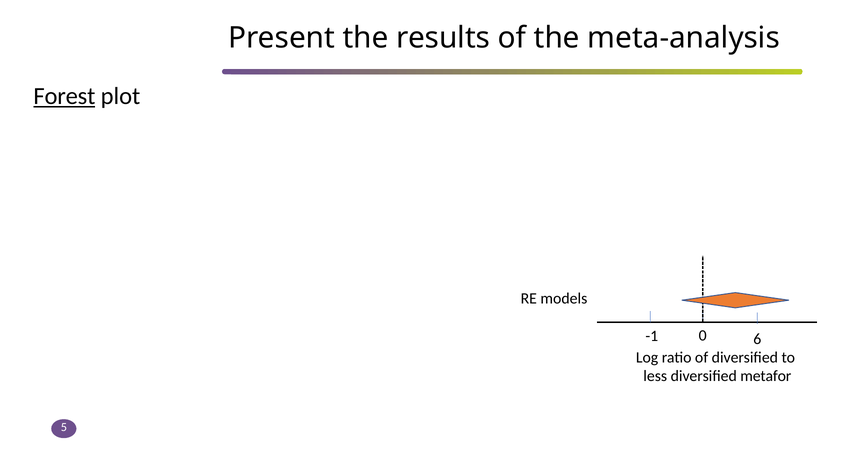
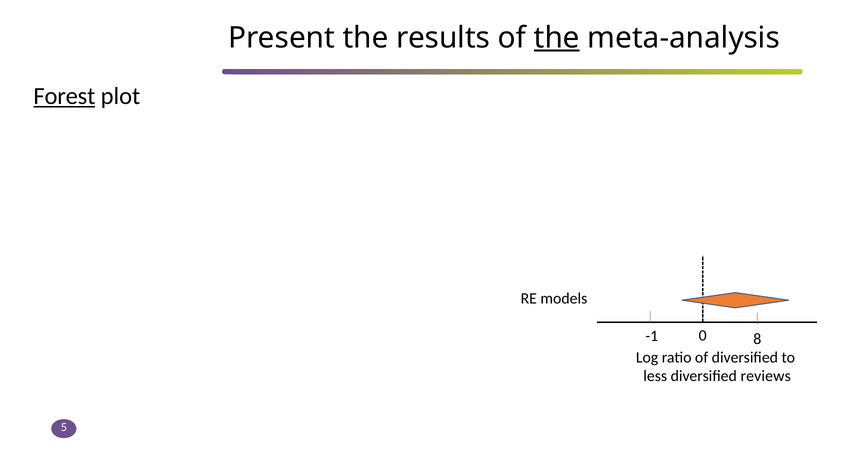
the underline: none -> present (557, 38)
6: 6 -> 8 (757, 339)
metafor: metafor -> reviews (766, 376)
